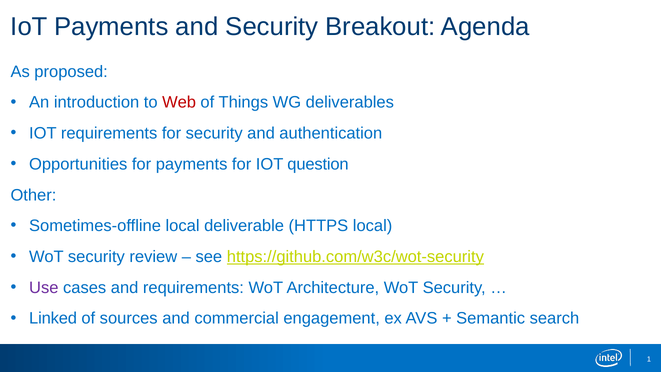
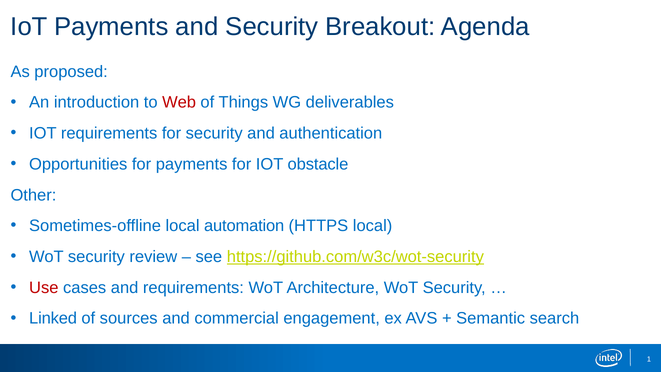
question: question -> obstacle (318, 164)
deliverable: deliverable -> automation (244, 226)
Use colour: purple -> red (44, 288)
